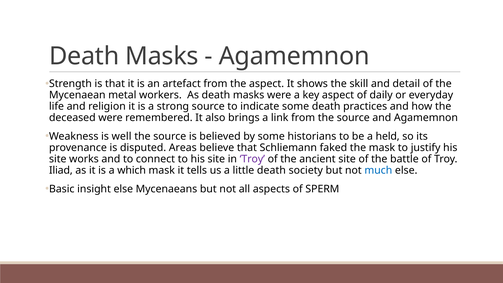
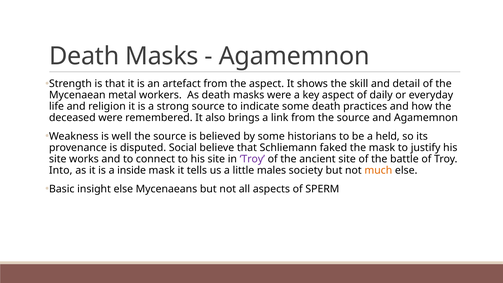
Areas: Areas -> Social (183, 148)
Iliad: Iliad -> Into (61, 170)
which: which -> inside (132, 170)
little death: death -> males (272, 170)
much colour: blue -> orange (378, 170)
